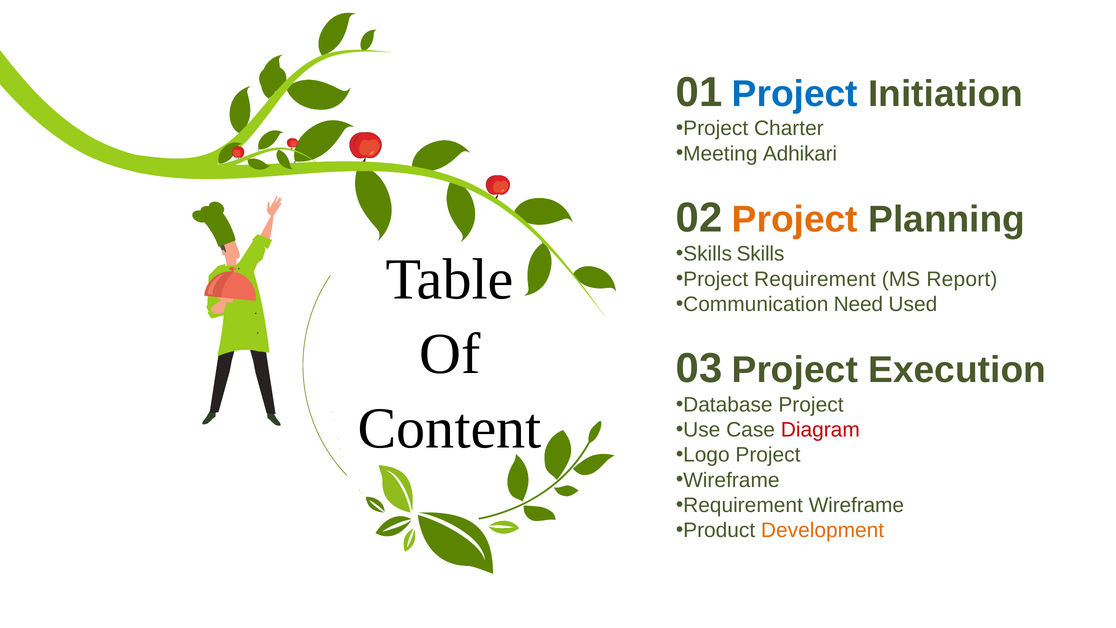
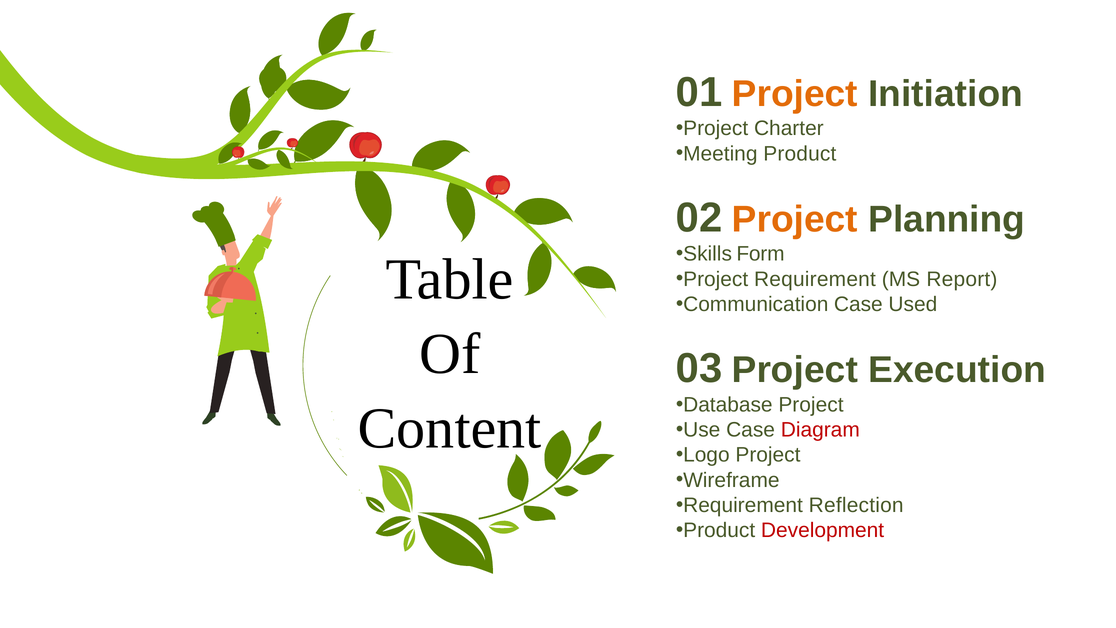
Project colour: blue -> orange (795, 94)
Meeting Adhikari: Adhikari -> Product (800, 154)
Skills Skills: Skills -> Form (760, 254)
Communication Need: Need -> Case (858, 304)
Requirement Wireframe: Wireframe -> Reflection (856, 505)
Development colour: orange -> red (823, 530)
